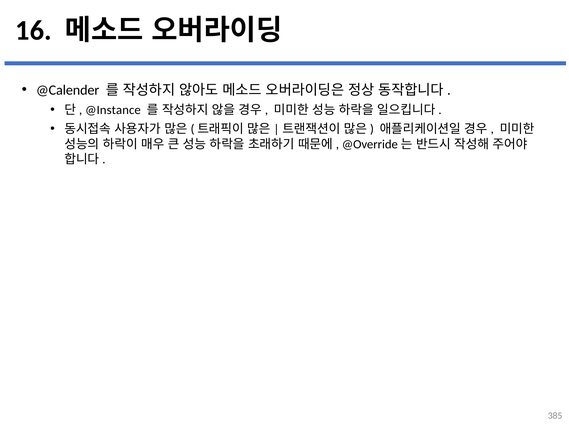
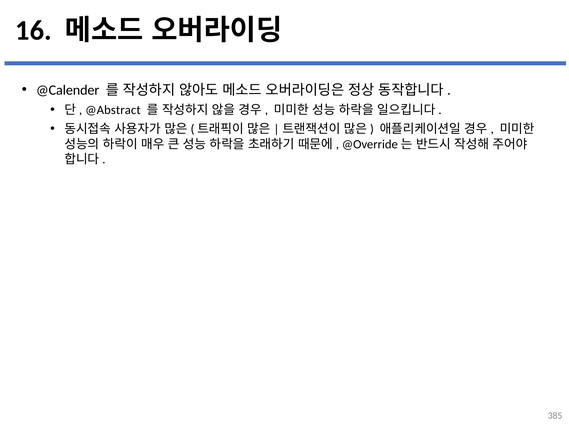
@Instance: @Instance -> @Abstract (113, 110)
